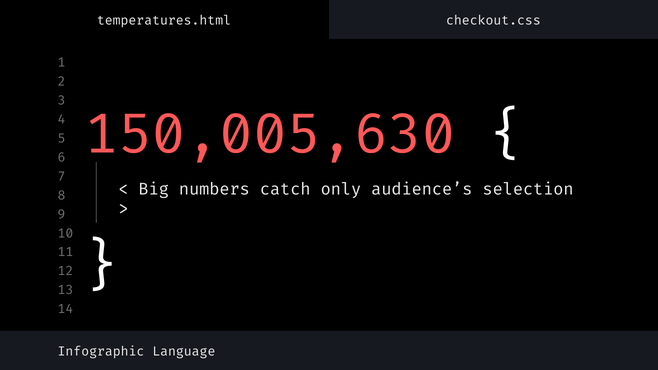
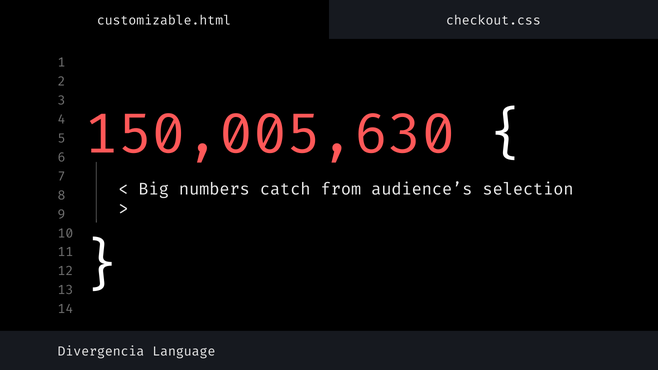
temperatures.html: temperatures.html -> customizable.html (164, 20)
only: only -> from (341, 189)
Infographic: Infographic -> Divergencia (101, 352)
